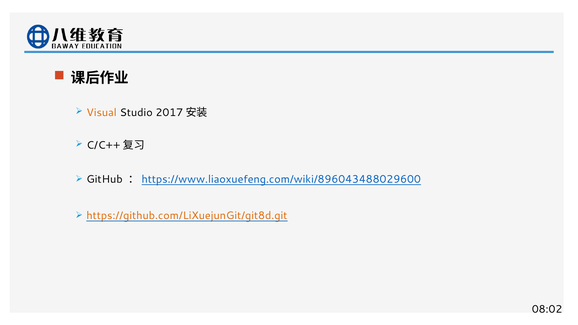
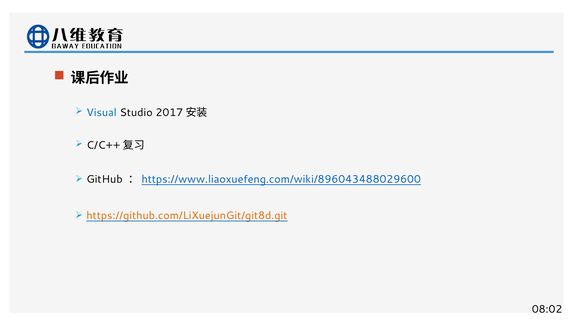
Visual colour: orange -> blue (102, 113)
